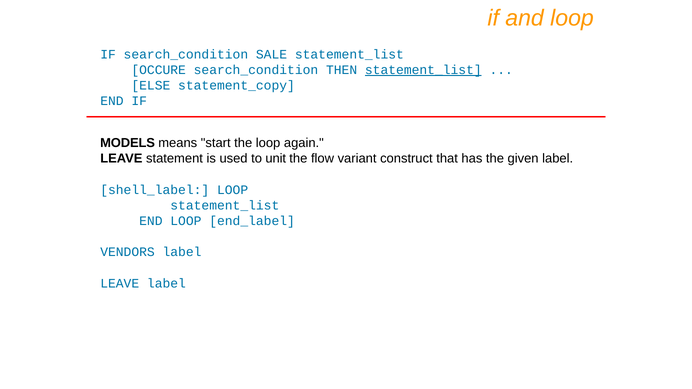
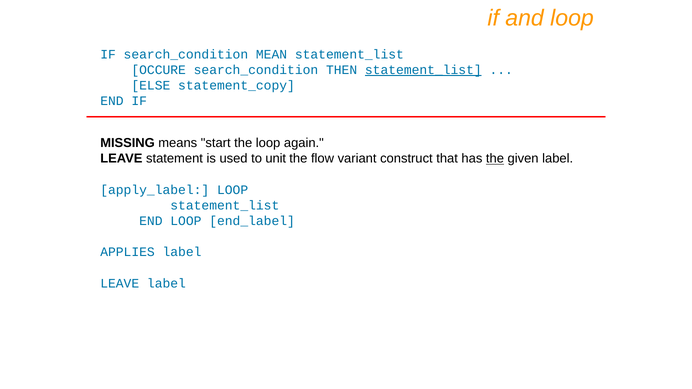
SALE: SALE -> MEAN (272, 54)
MODELS: MODELS -> MISSING (128, 143)
the underline: none -> present (495, 159)
shell_label: shell_label -> apply_label (155, 190)
VENDORS: VENDORS -> APPLIES (128, 252)
